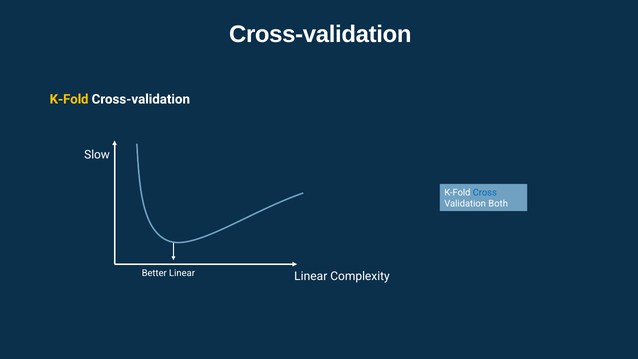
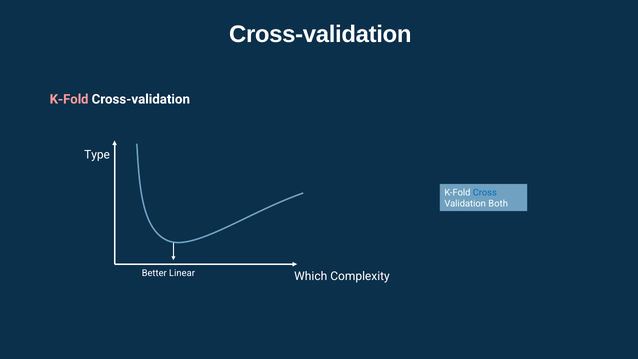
K-Fold colour: yellow -> pink (69, 99)
Slow: Slow -> Type (97, 155)
Linear: Linear -> Which (311, 276)
